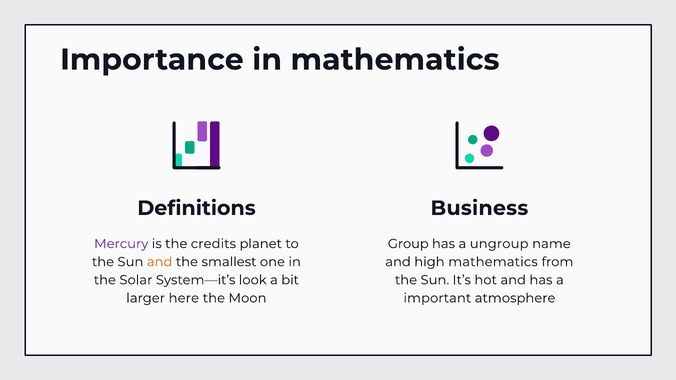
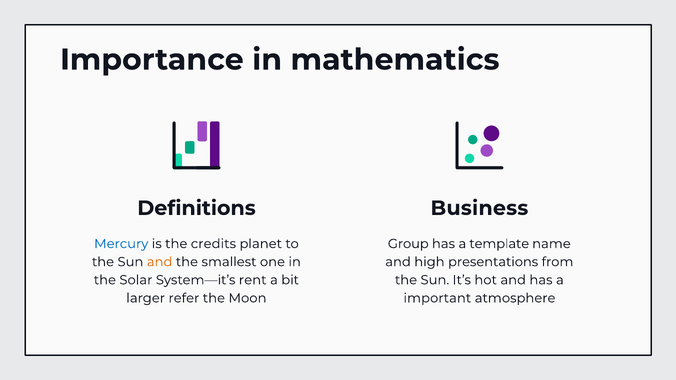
Mercury colour: purple -> blue (121, 244)
ungroup: ungroup -> template (499, 244)
high mathematics: mathematics -> presentations (493, 262)
look: look -> rent (253, 280)
here: here -> refer (184, 298)
